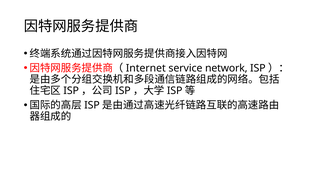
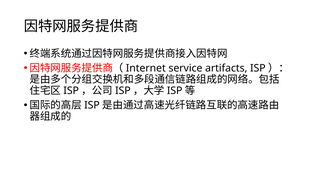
network: network -> artifacts (226, 68)
